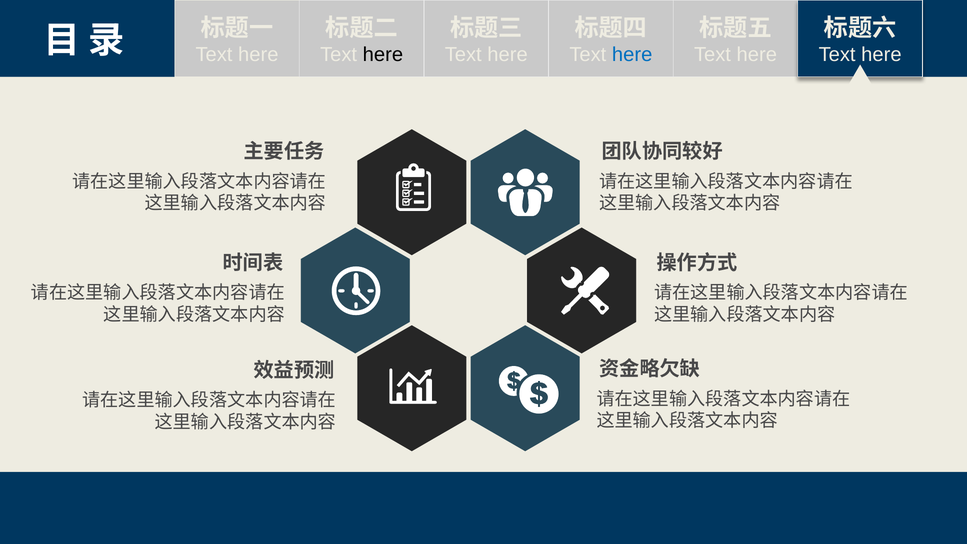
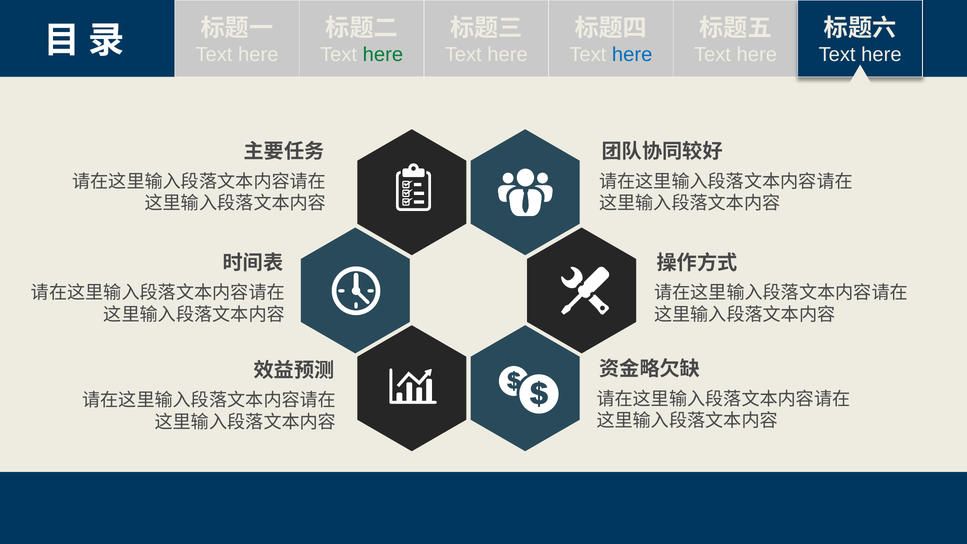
here colour: black -> green (383, 54)
